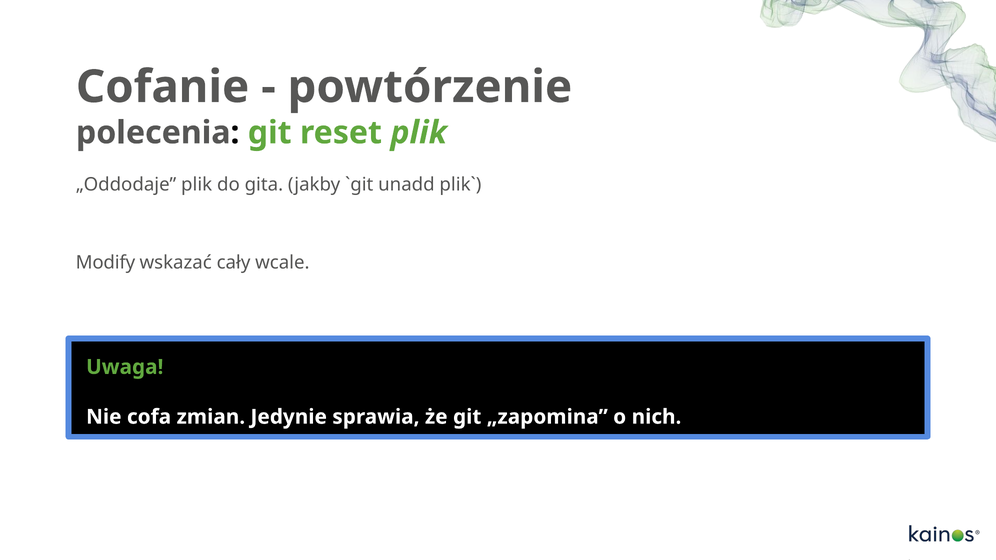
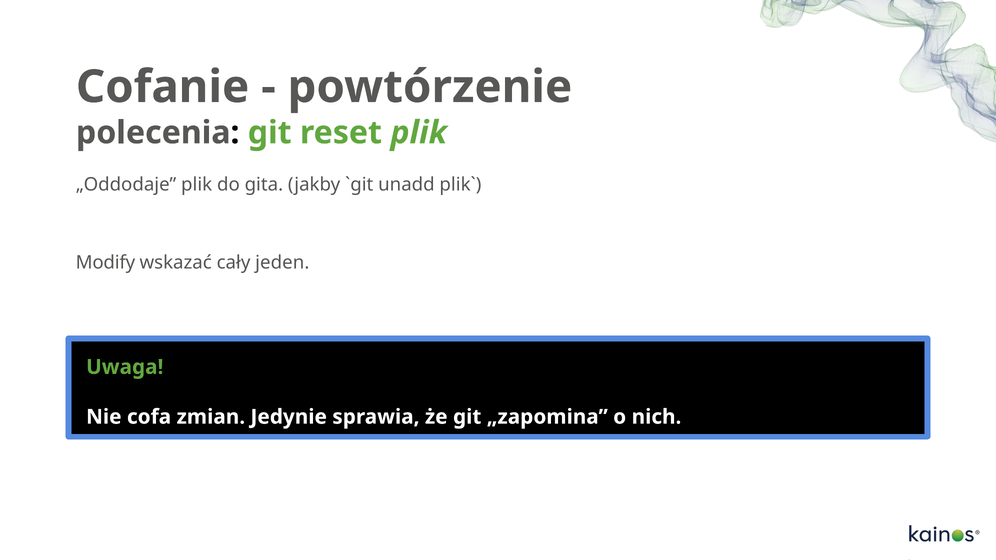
wcale: wcale -> jeden (282, 263)
